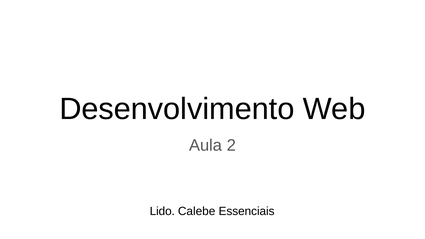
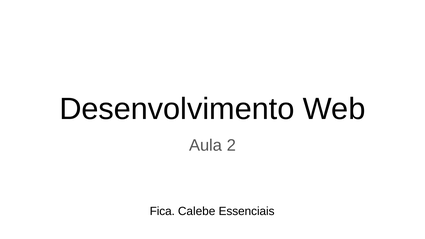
Lido: Lido -> Fica (162, 211)
